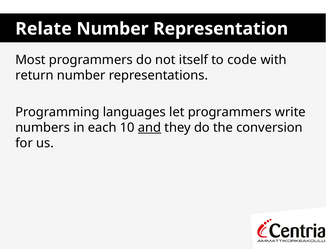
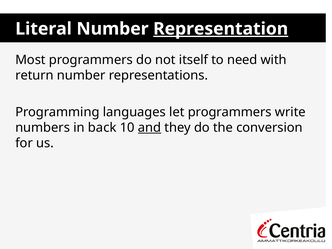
Relate: Relate -> Literal (44, 29)
Representation underline: none -> present (221, 29)
code: code -> need (242, 60)
each: each -> back (102, 128)
